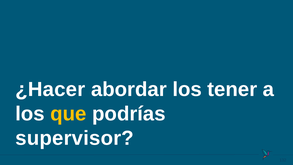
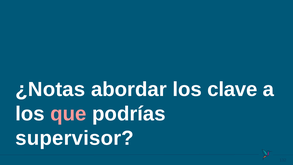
¿Hacer: ¿Hacer -> ¿Notas (50, 89)
tener: tener -> clave (232, 89)
que colour: yellow -> pink (68, 114)
